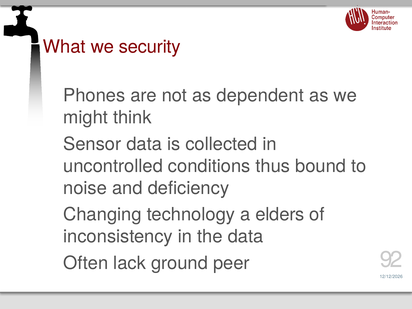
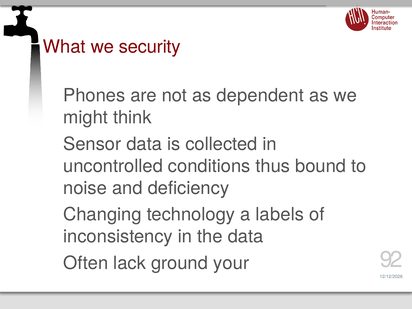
elders: elders -> labels (280, 215)
peer: peer -> your (231, 263)
